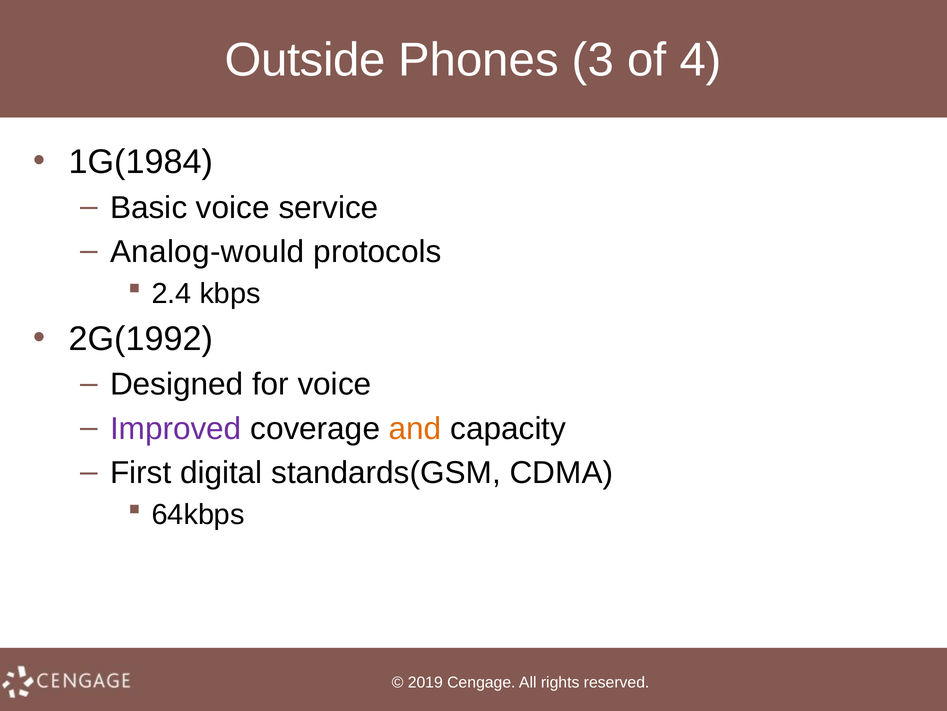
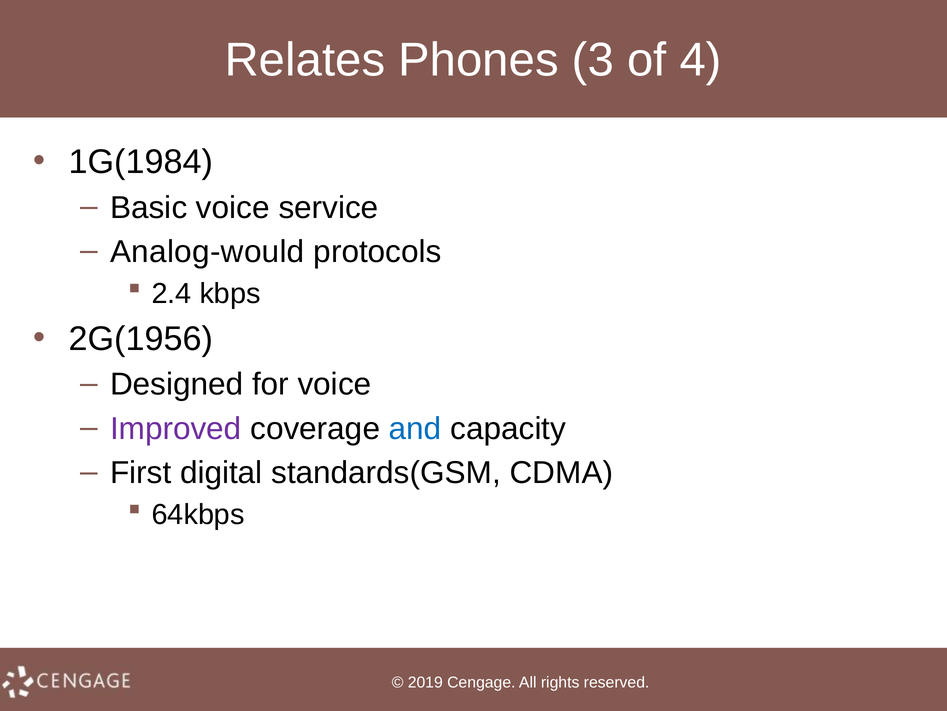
Outside: Outside -> Relates (305, 60)
2G(1992: 2G(1992 -> 2G(1956 (141, 338)
and colour: orange -> blue (415, 428)
